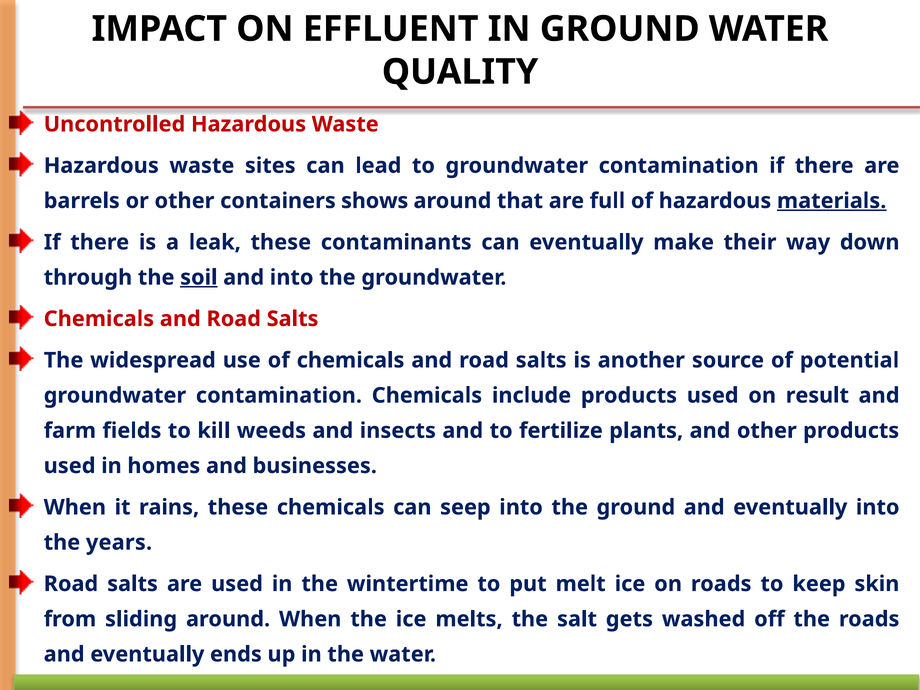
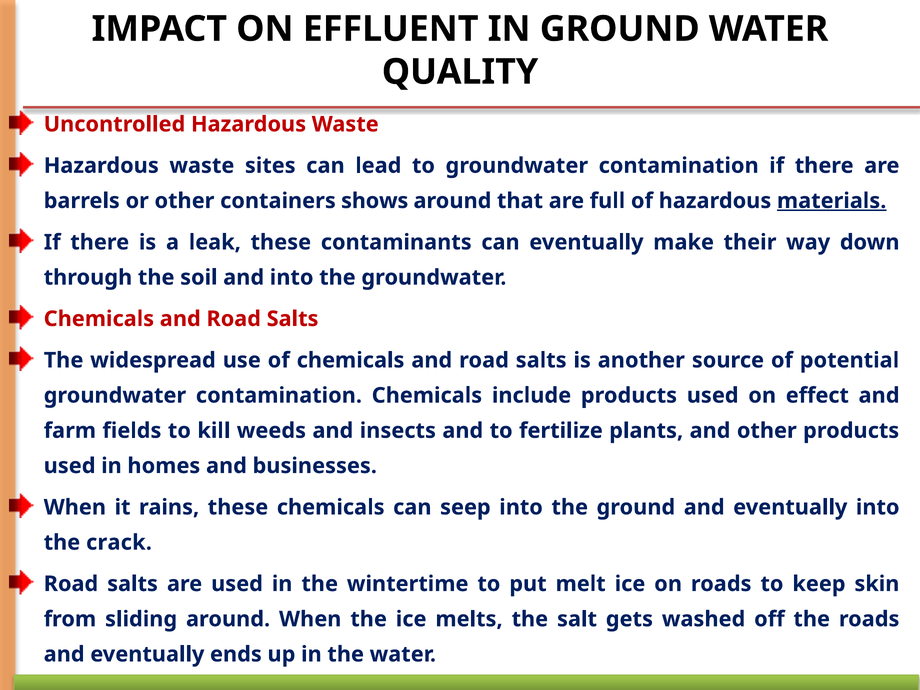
soil underline: present -> none (199, 277)
result: result -> effect (817, 395)
years: years -> crack (119, 543)
